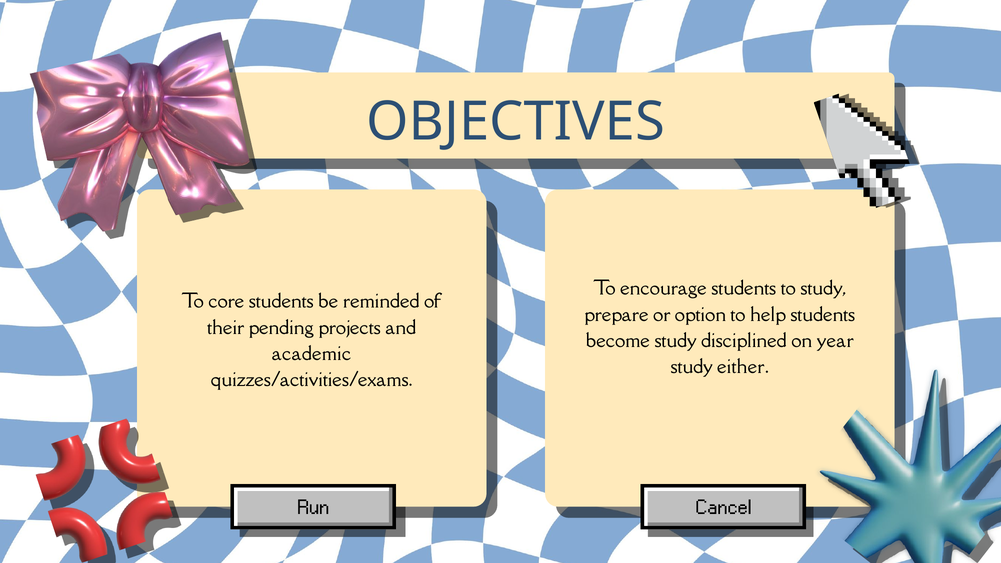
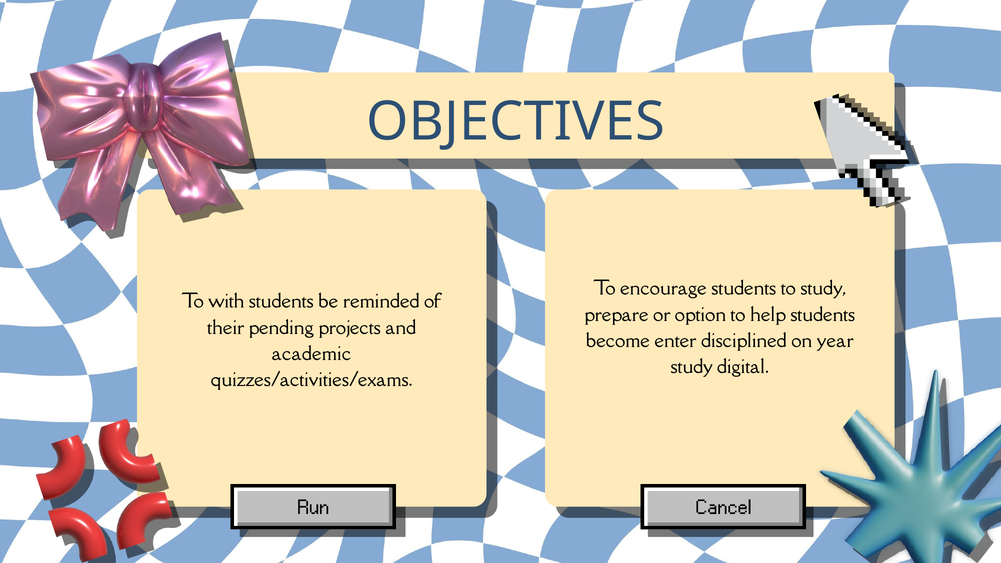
core: core -> with (226, 302)
become study: study -> enter (675, 341)
either: either -> digital (743, 367)
